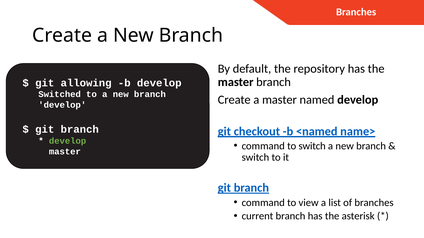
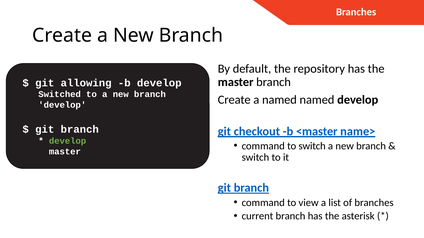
a master: master -> named (279, 100)
<named: <named -> <master (317, 132)
